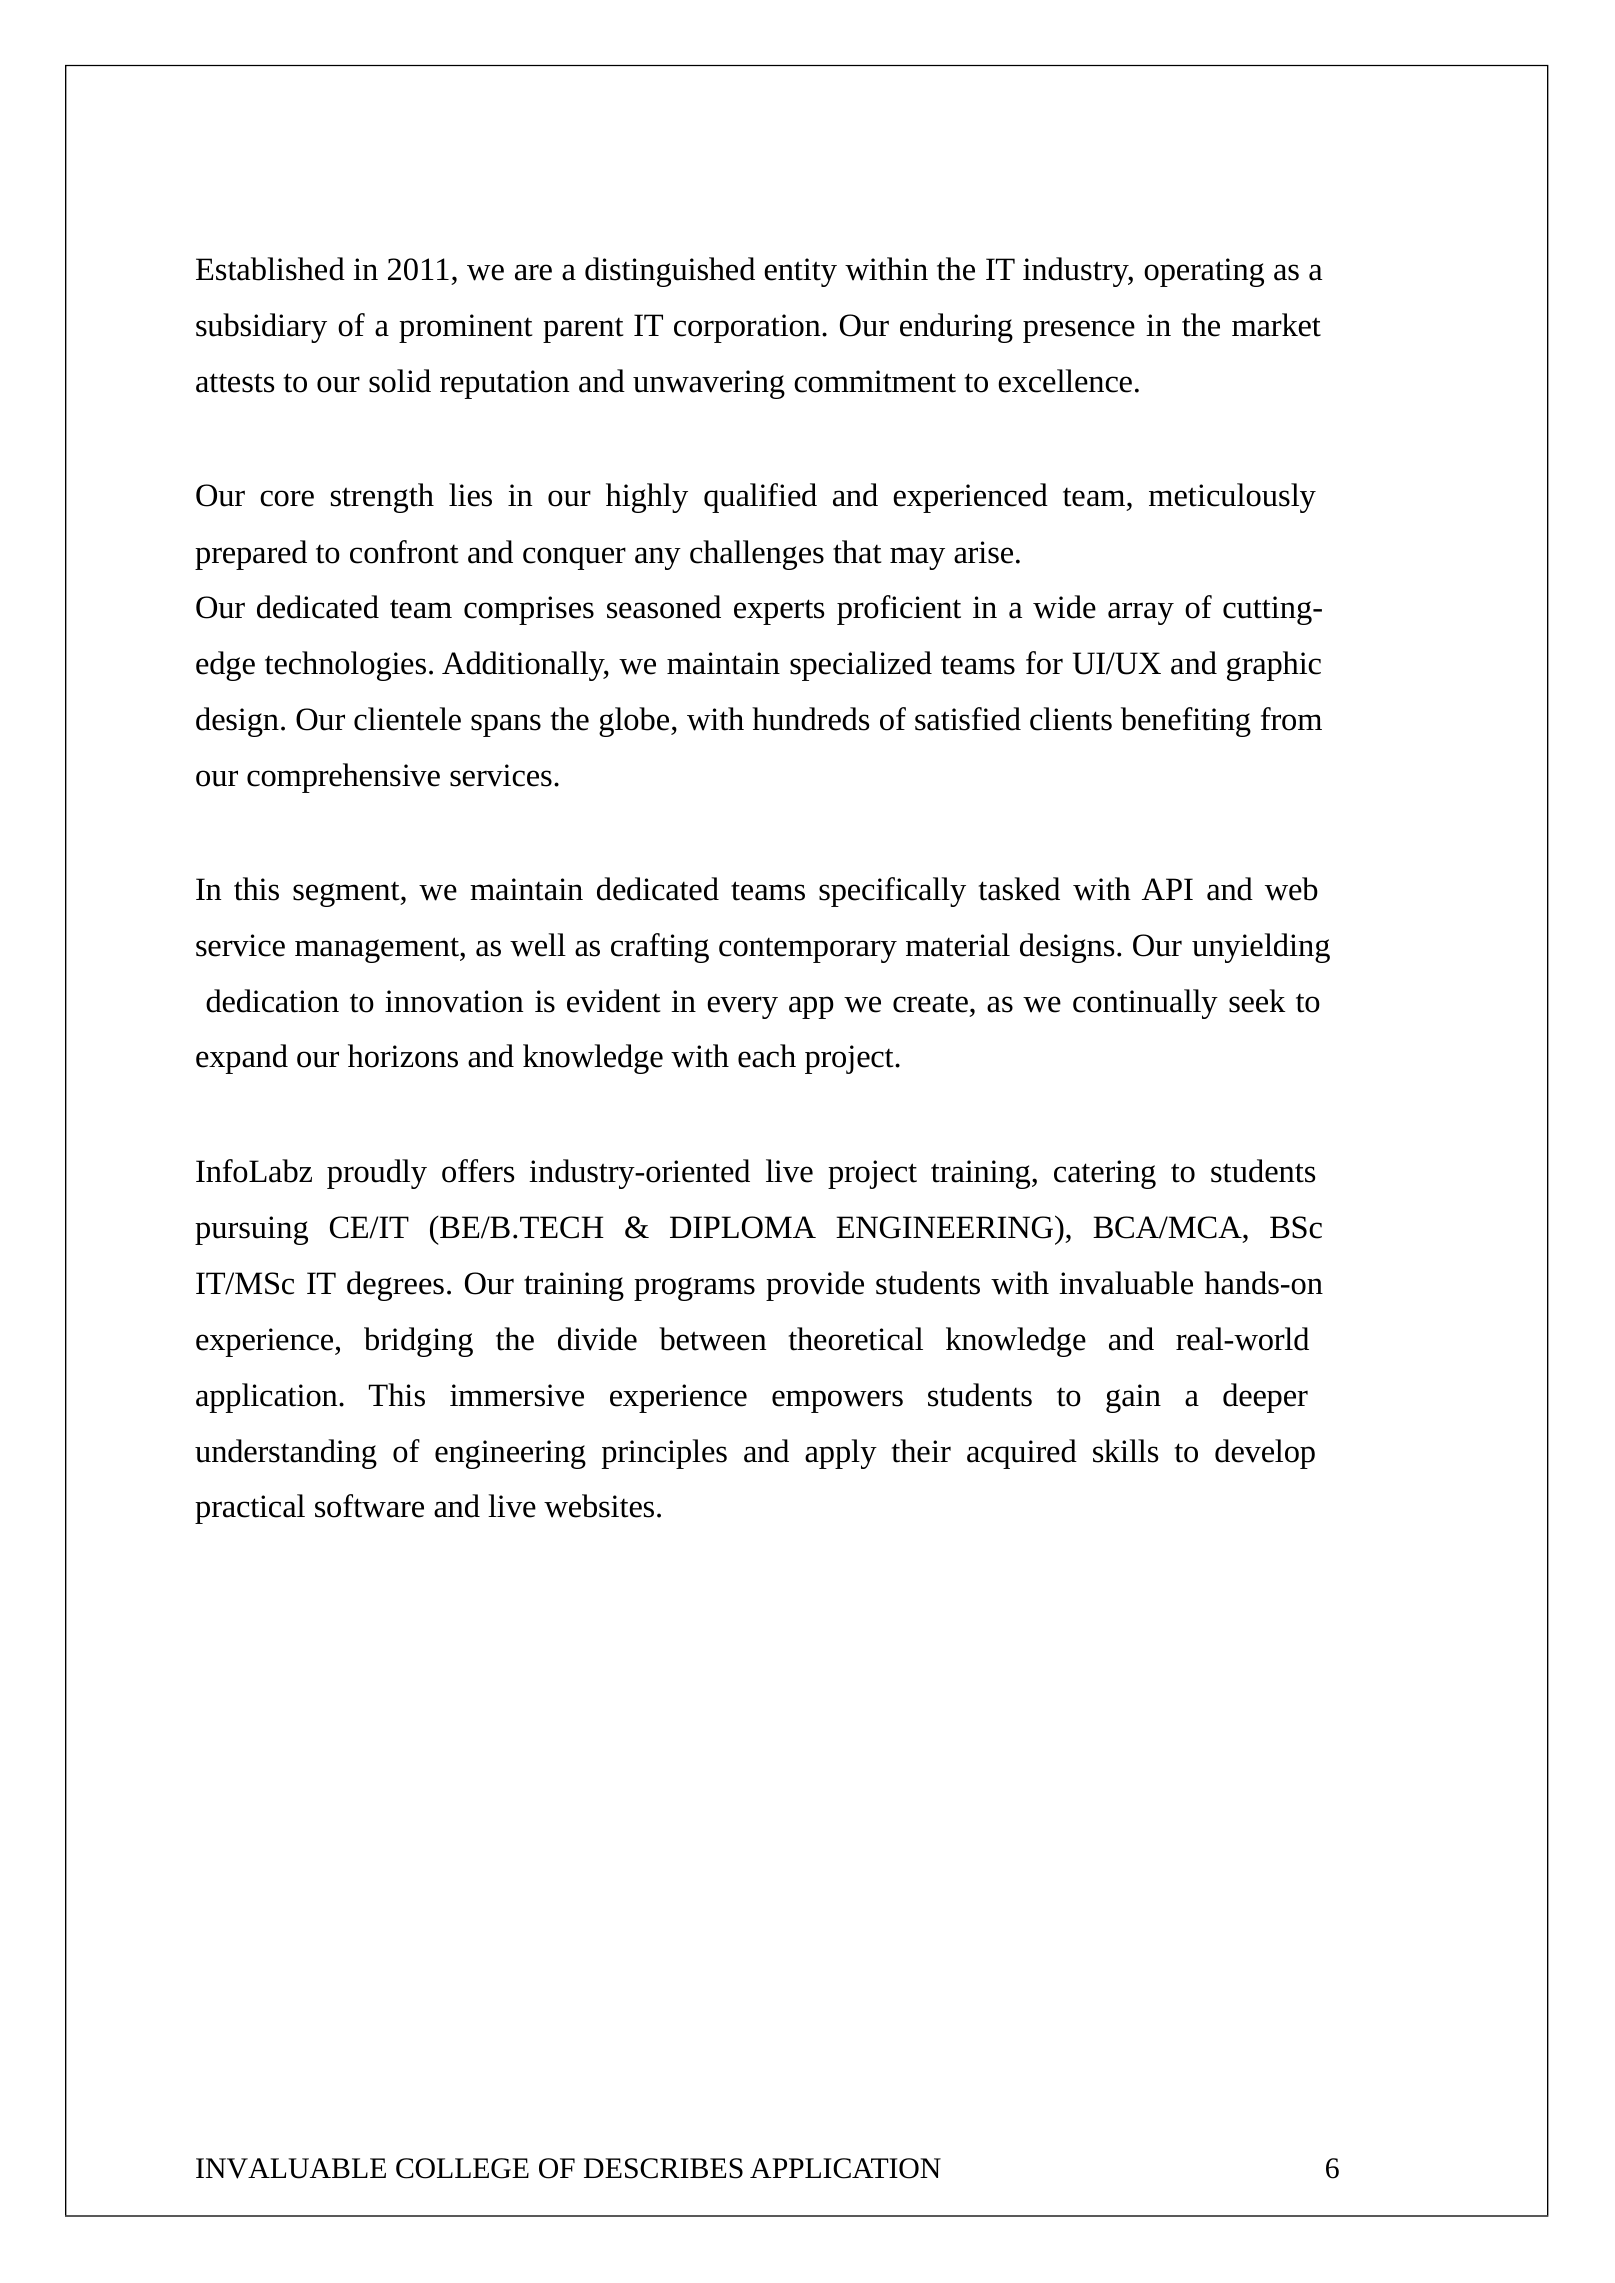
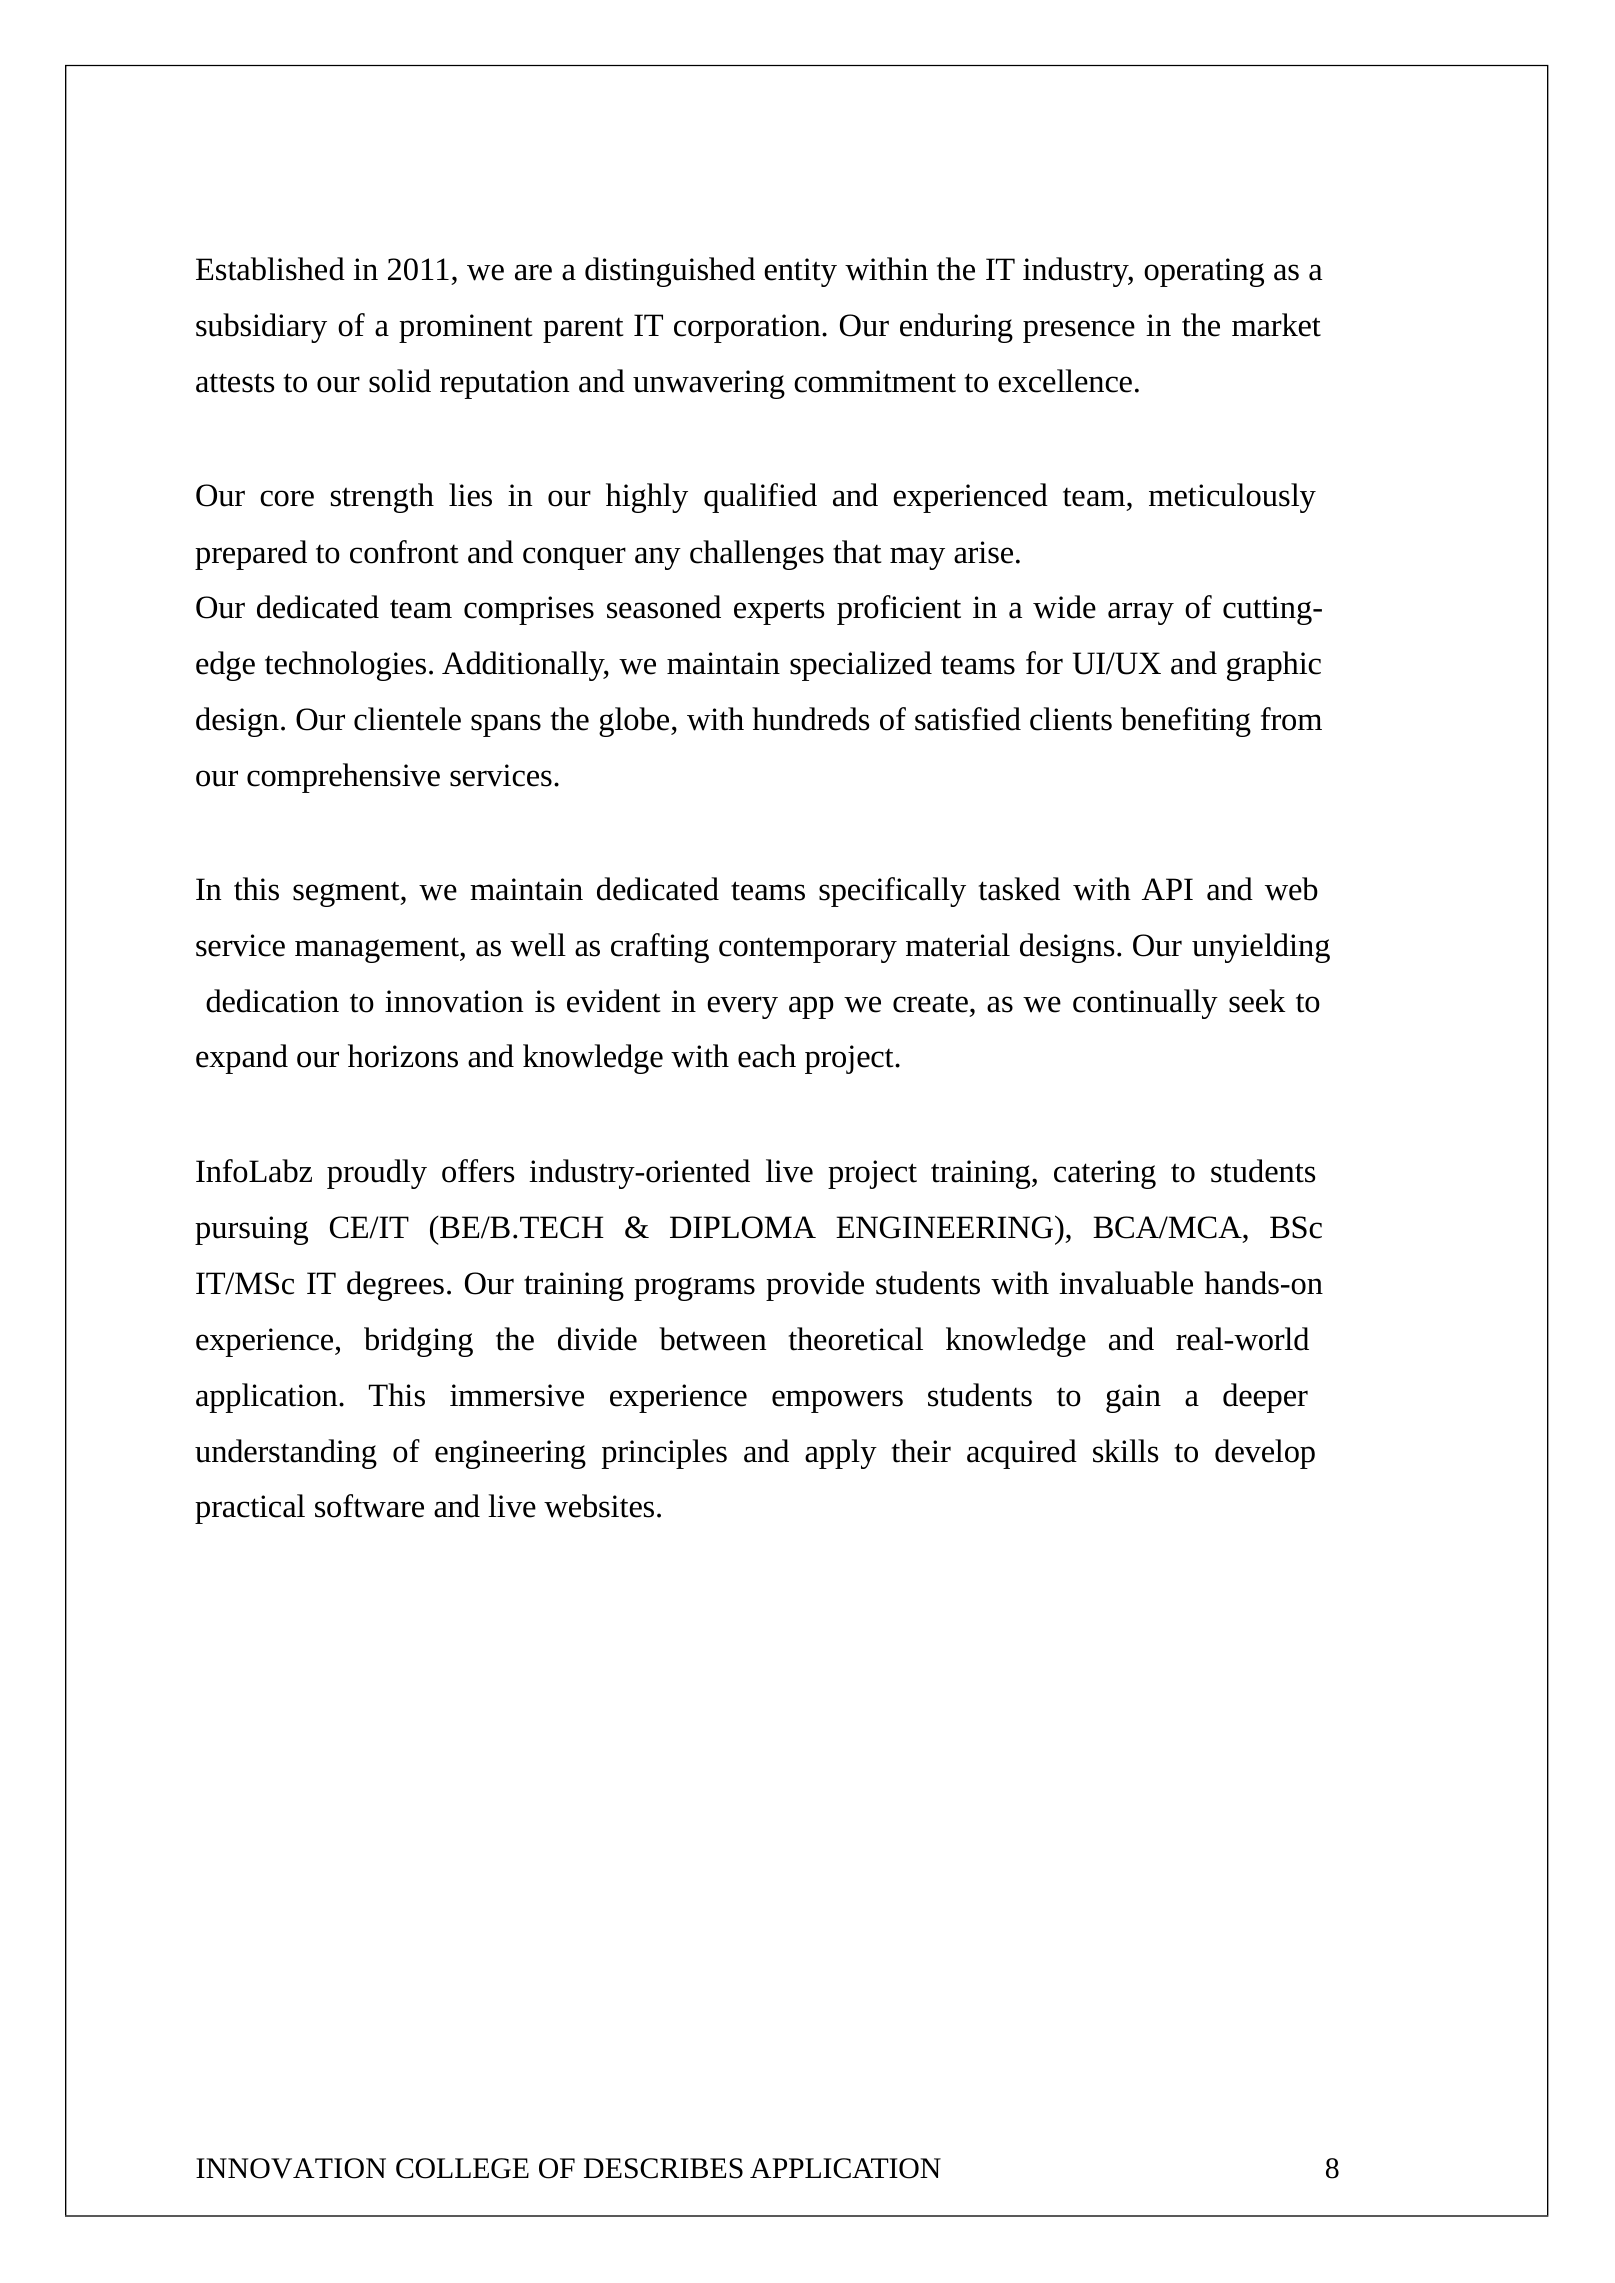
INVALUABLE: INVALUABLE -> INNOVATION (291, 2169)
6: 6 -> 8 (1332, 2169)
